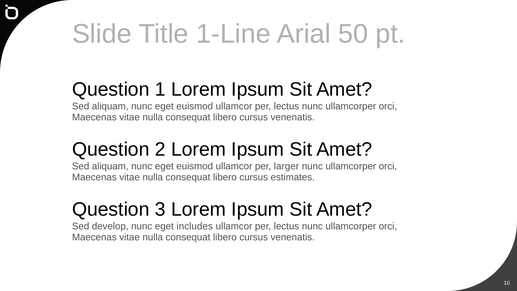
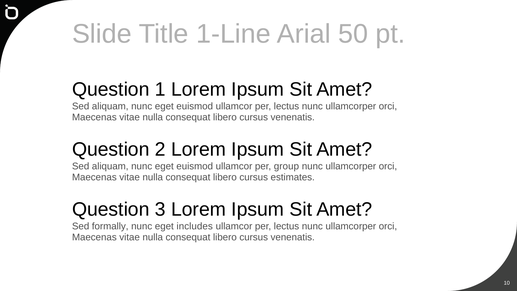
larger: larger -> group (286, 166)
develop: develop -> formally (110, 226)
